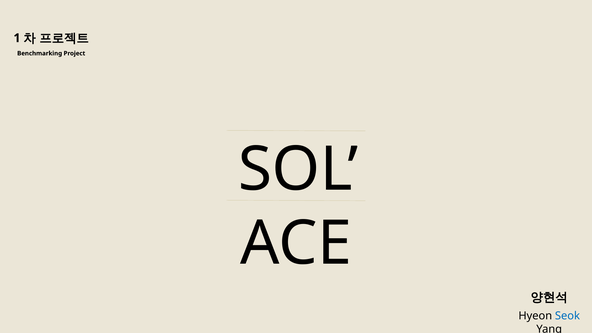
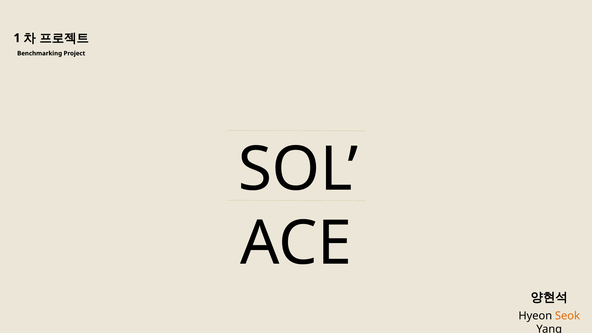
Seok colour: blue -> orange (567, 316)
